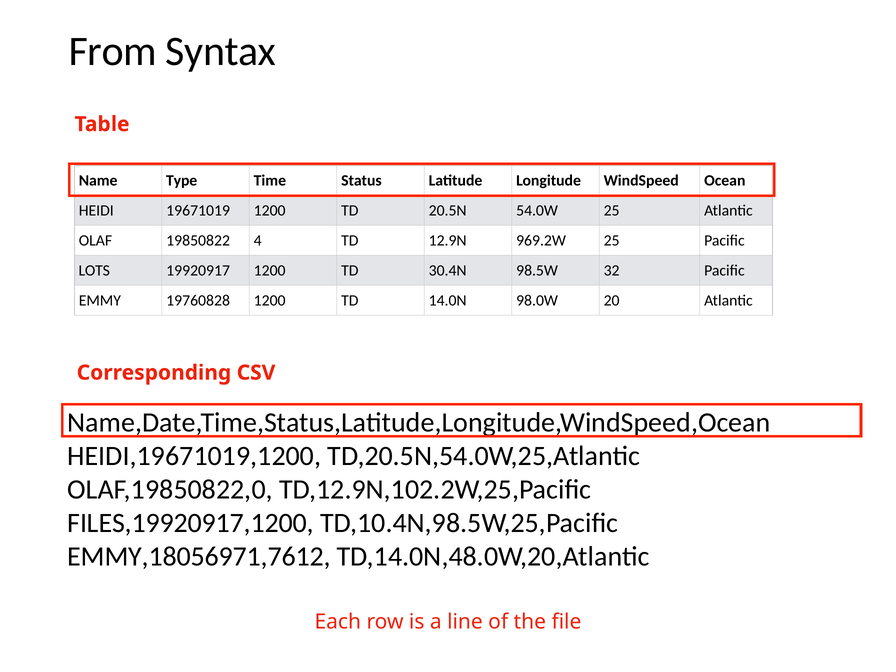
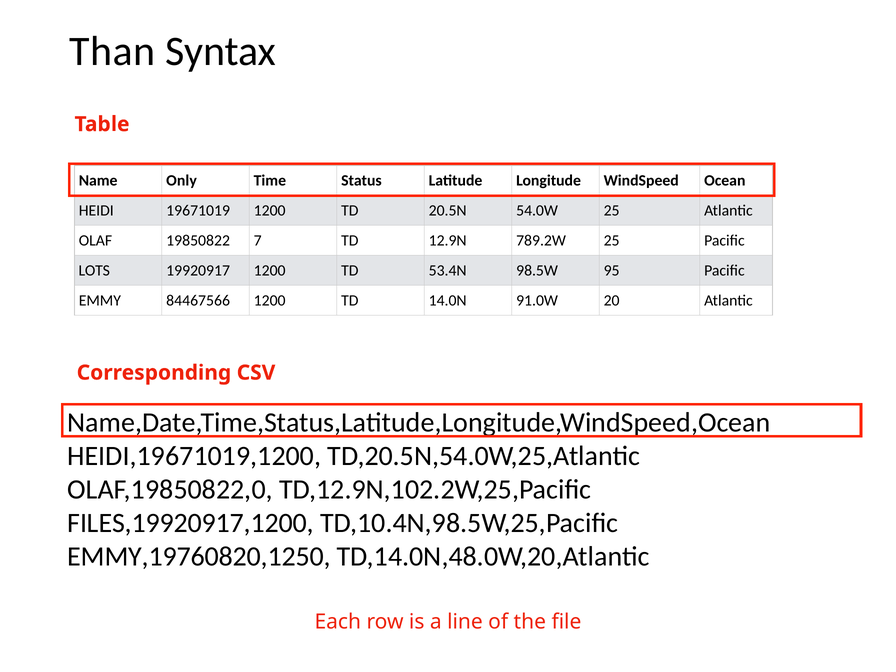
From: From -> Than (112, 52)
Type: Type -> Only (182, 181)
4: 4 -> 7 (258, 240)
969.2W: 969.2W -> 789.2W (541, 240)
30.4N: 30.4N -> 53.4N (448, 270)
32: 32 -> 95 (612, 270)
19760828: 19760828 -> 84467566 (198, 300)
98.0W: 98.0W -> 91.0W (537, 300)
EMMY,18056971,7612: EMMY,18056971,7612 -> EMMY,19760820,1250 (199, 557)
